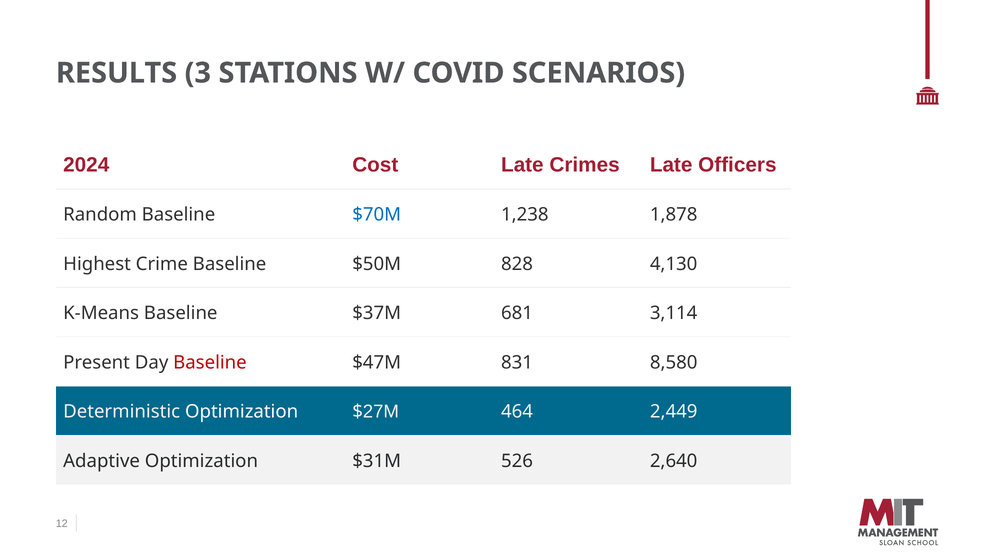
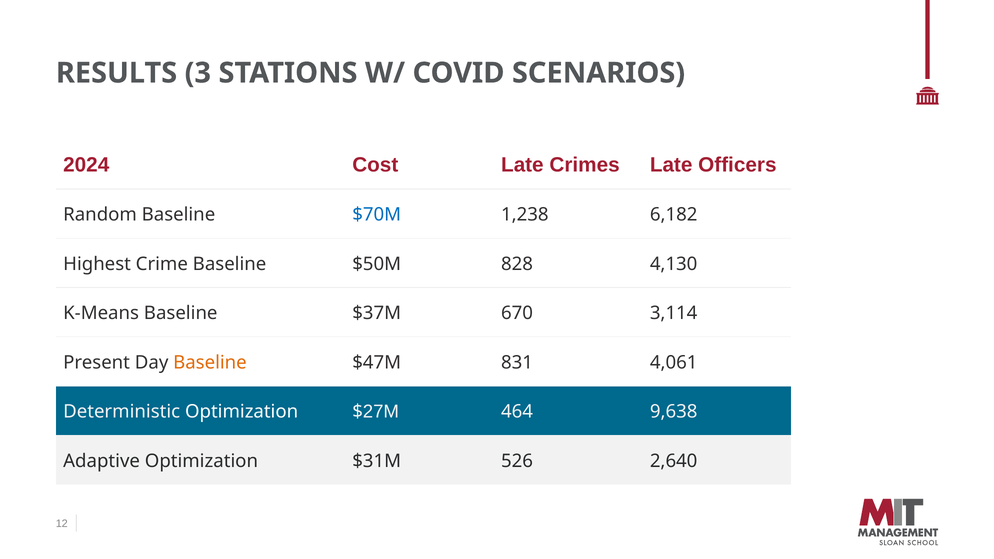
1,878: 1,878 -> 6,182 (674, 215)
681: 681 -> 670 (517, 313)
Baseline colour: red -> orange (210, 362)
8,580: 8,580 -> 4,061 (674, 362)
2,449: 2,449 -> 9,638 (674, 412)
